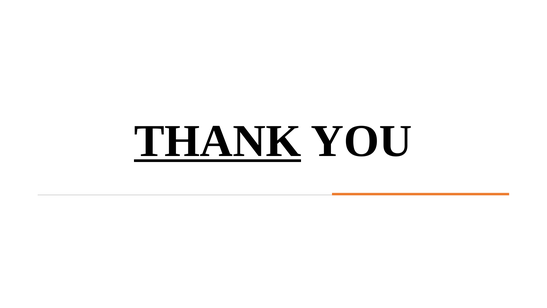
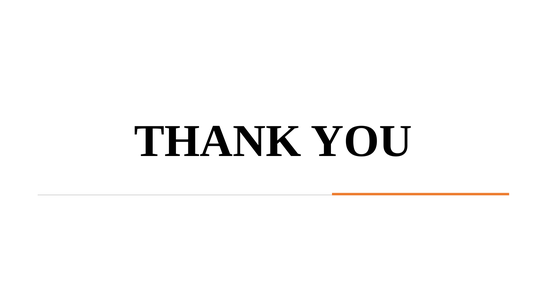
THANK underline: present -> none (218, 141)
